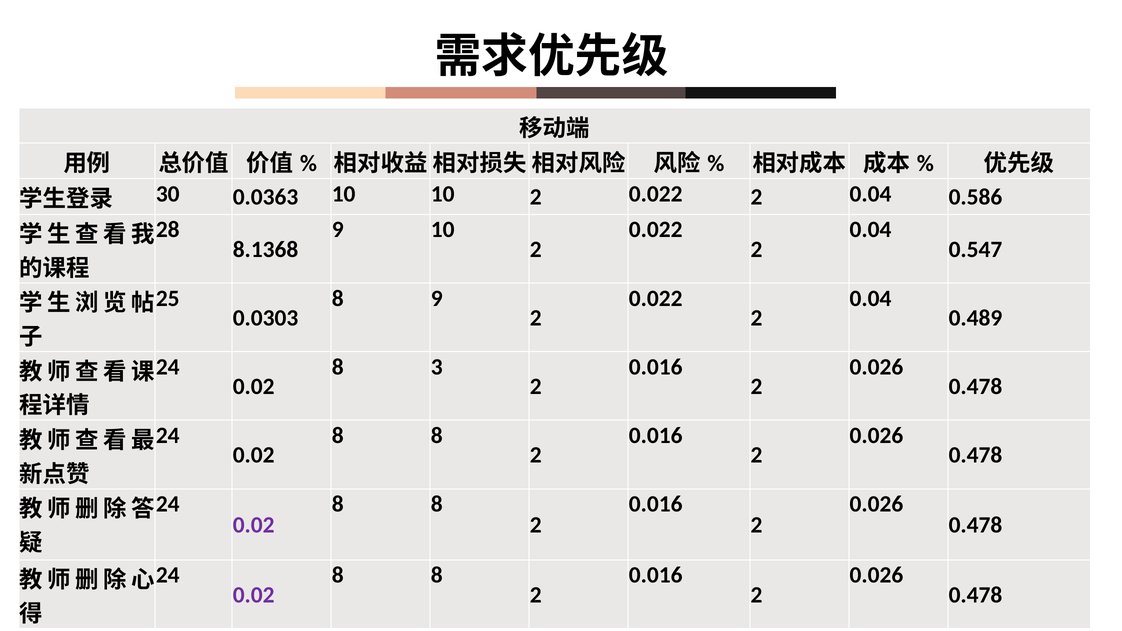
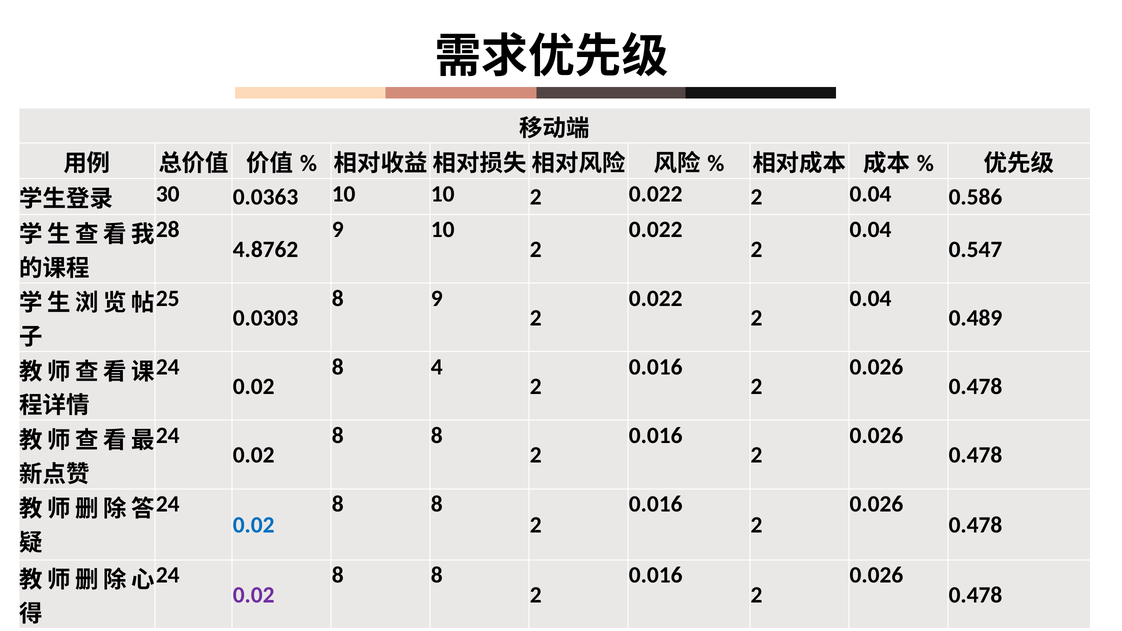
8.1368: 8.1368 -> 4.8762 (266, 249)
3: 3 -> 4 (437, 367)
0.02 colour: purple -> blue (254, 525)
